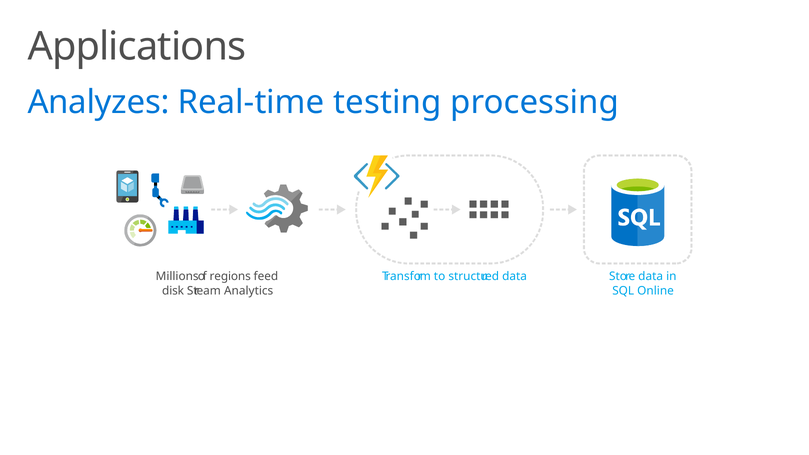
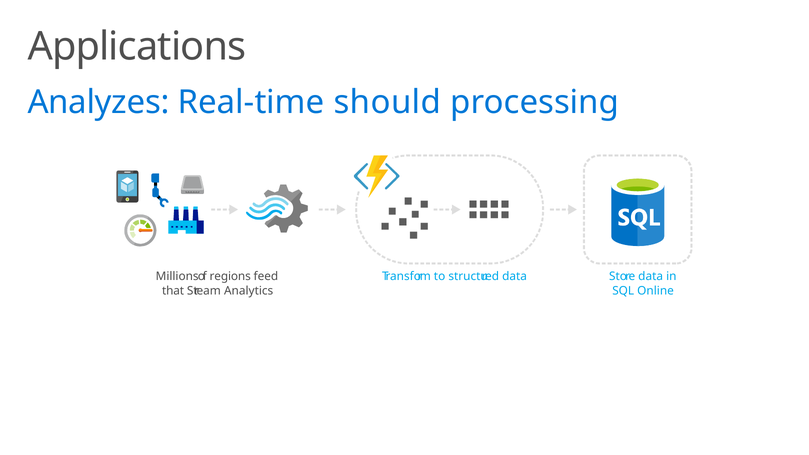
testing: testing -> should (387, 103)
disk: disk -> that (173, 291)
